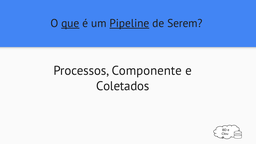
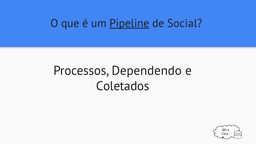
que underline: present -> none (70, 23)
Serem: Serem -> Social (185, 23)
Componente: Componente -> Dependendo (147, 71)
